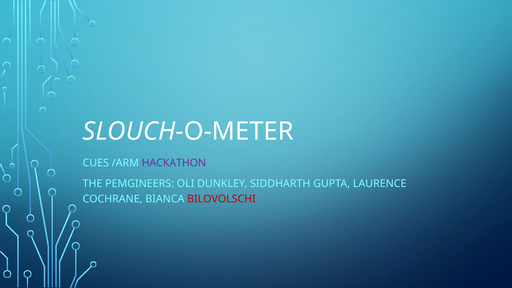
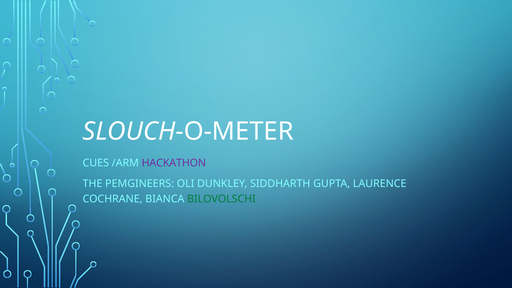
BILOVOLSCHI colour: red -> green (221, 199)
